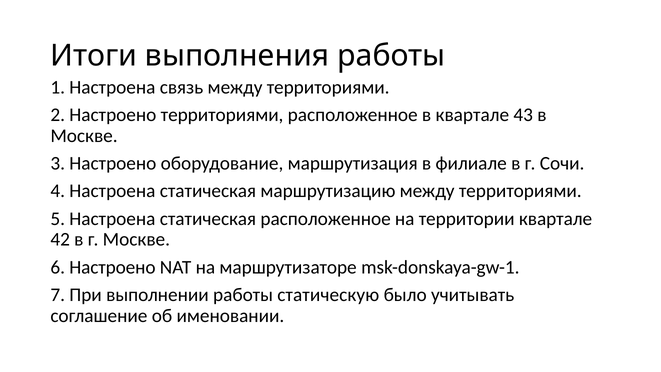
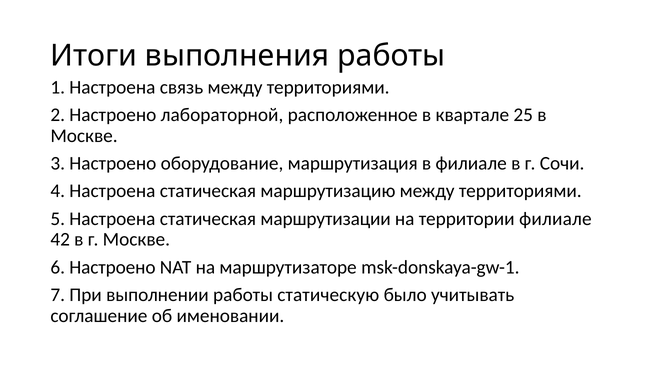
Настроено территориями: территориями -> лабораторной (222, 115)
43: 43 -> 25 (523, 115)
статическая расположенное: расположенное -> маршрутизации (326, 219)
территории квартале: квартале -> филиале (555, 219)
